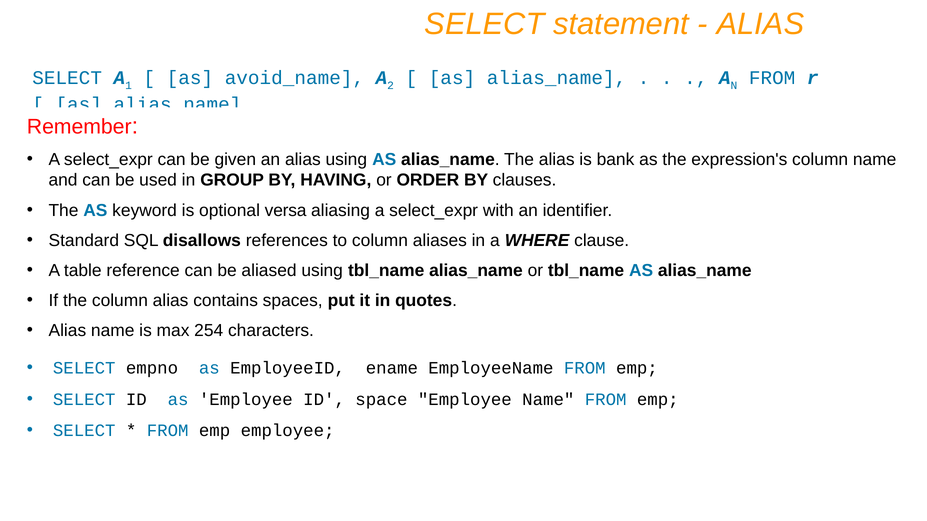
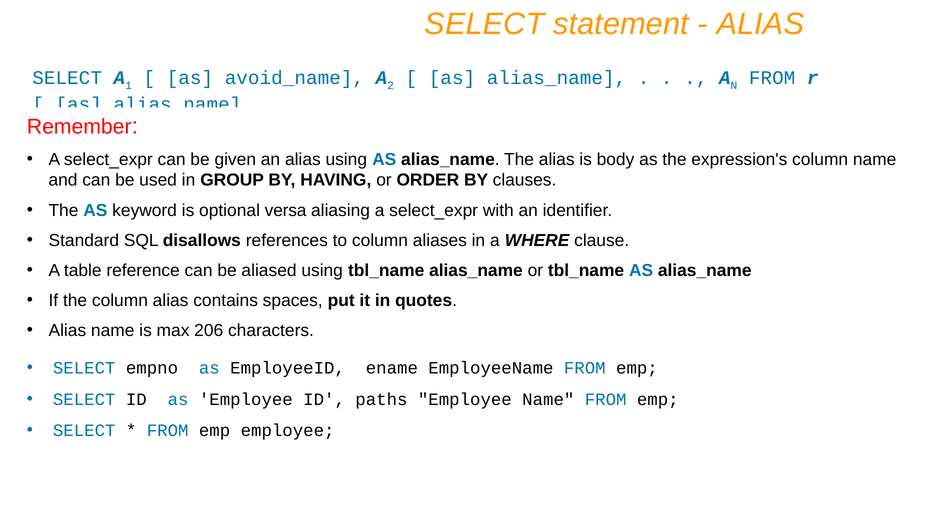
bank: bank -> body (615, 160)
254: 254 -> 206 (209, 331)
space: space -> paths (381, 400)
